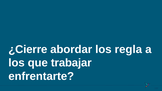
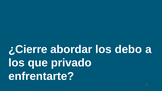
regla: regla -> debo (128, 49)
trabajar: trabajar -> privado (71, 63)
